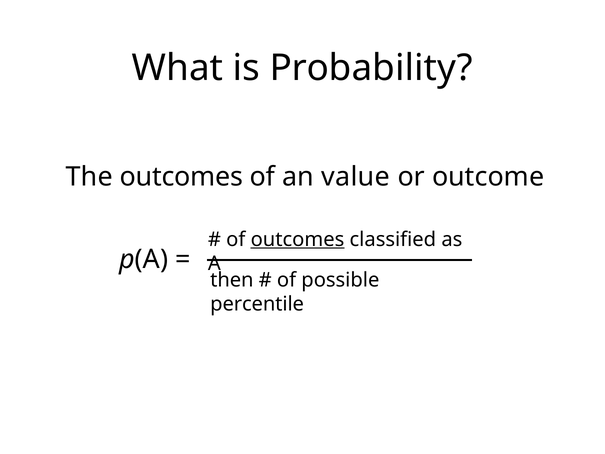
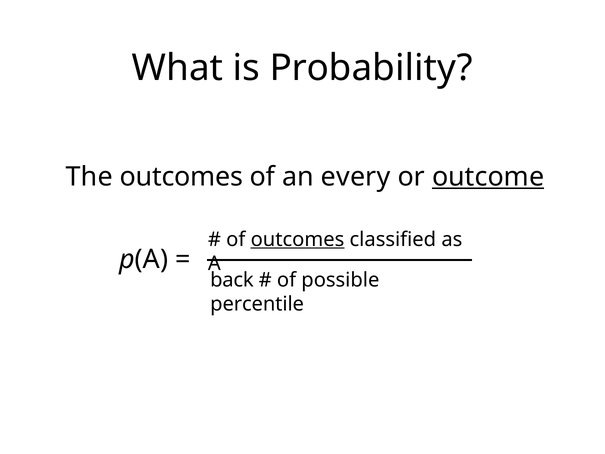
value: value -> every (356, 177)
outcome underline: none -> present (488, 177)
then: then -> back (232, 280)
